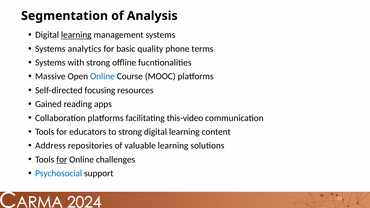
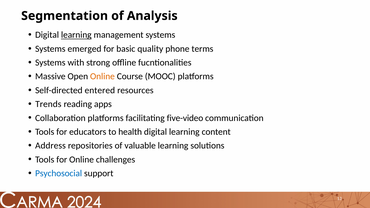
analytics: analytics -> emerged (84, 49)
Online colour: blue -> orange (102, 76)
focusing: focusing -> entered (100, 90)
Gained: Gained -> Trends (48, 104)
this-video: this-video -> five-video (185, 118)
to strong: strong -> health (130, 132)
for underline: present -> none (62, 160)
